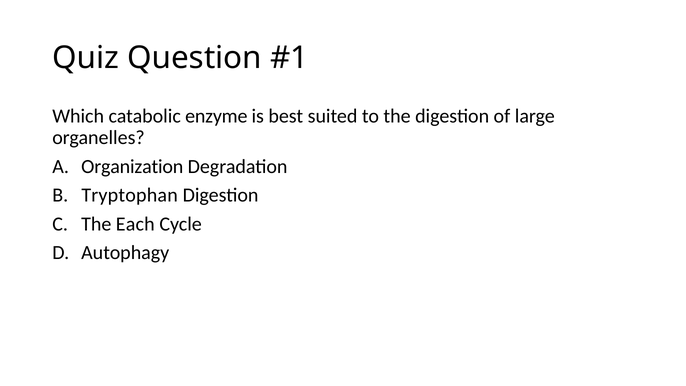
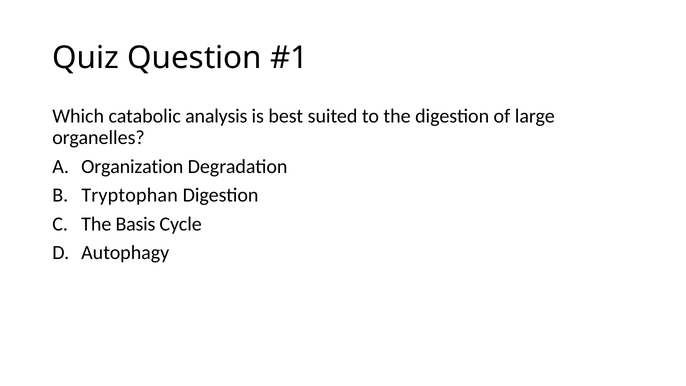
enzyme: enzyme -> analysis (216, 116)
Each: Each -> Basis (135, 224)
